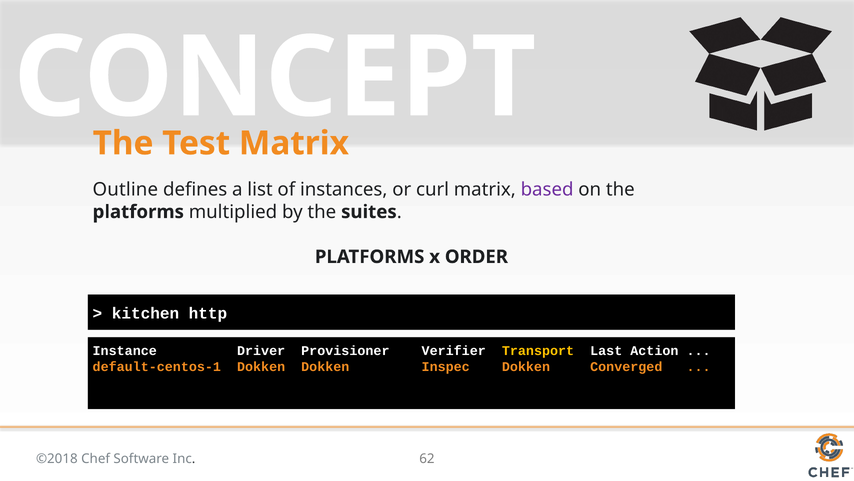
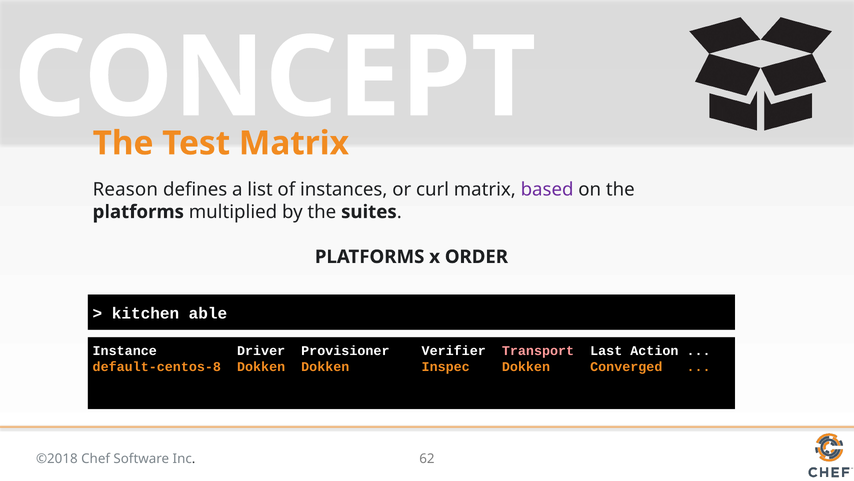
Outline: Outline -> Reason (125, 189)
http: http -> able (208, 313)
Transport colour: yellow -> pink (538, 350)
default-centos-1: default-centos-1 -> default-centos-8 (157, 367)
